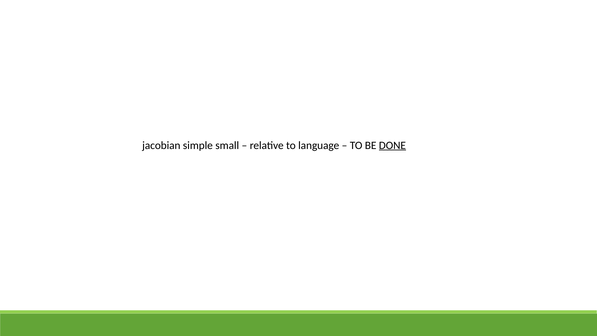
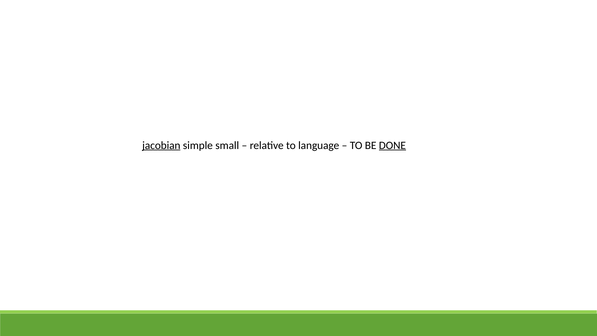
jacobian underline: none -> present (161, 145)
